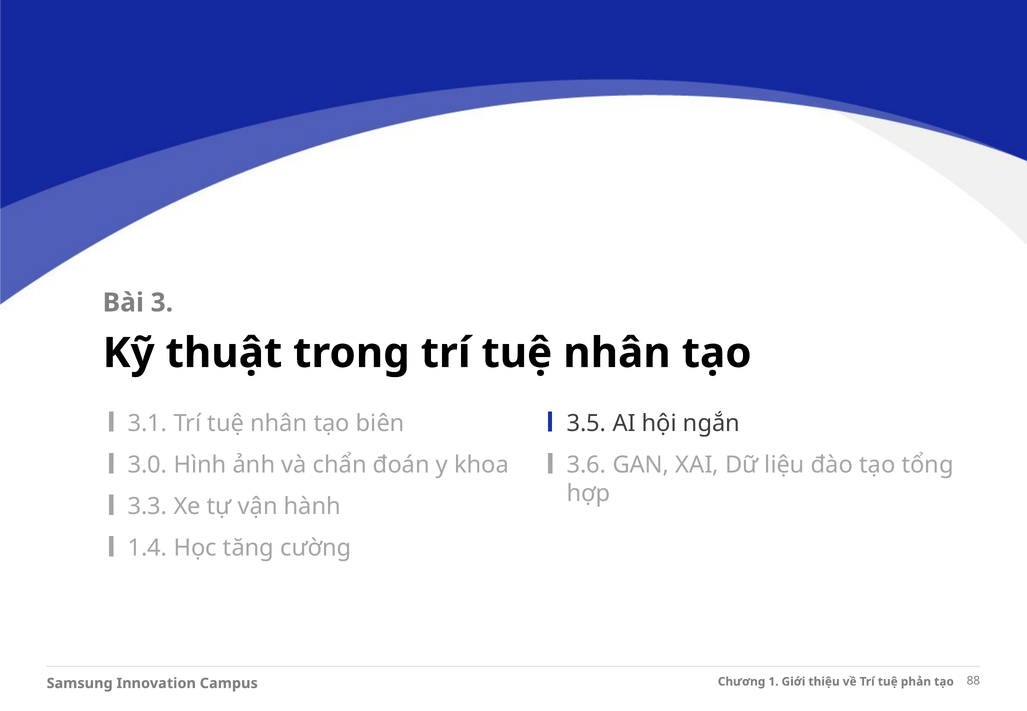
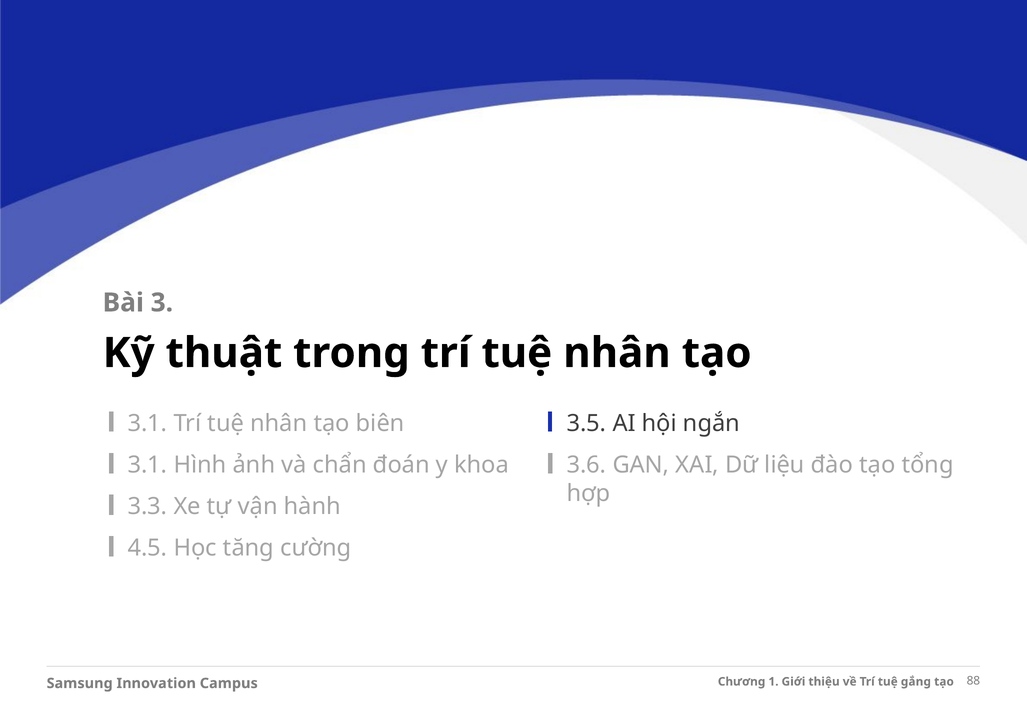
3.0: 3.0 -> 3.1 (147, 465)
1.4: 1.4 -> 4.5 (147, 548)
phản: phản -> gắng (916, 682)
